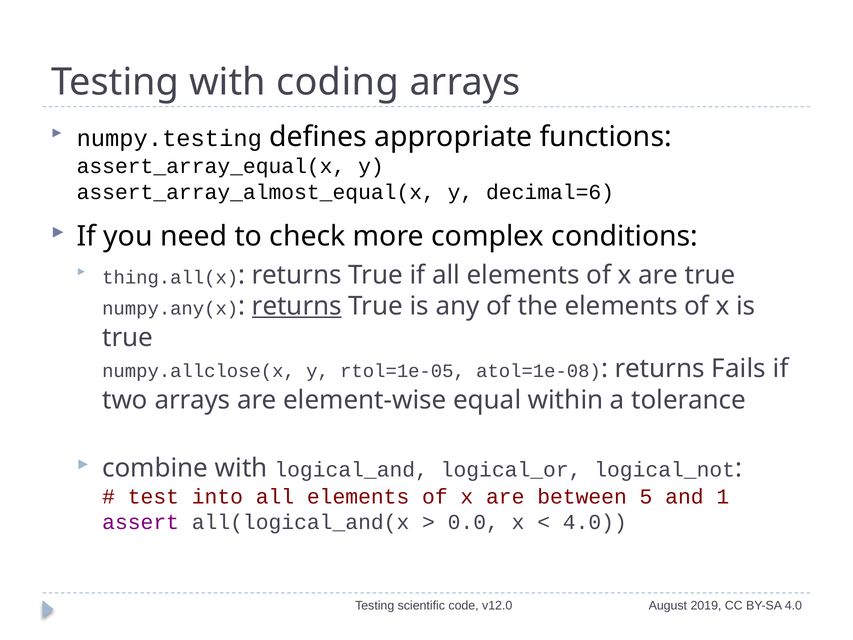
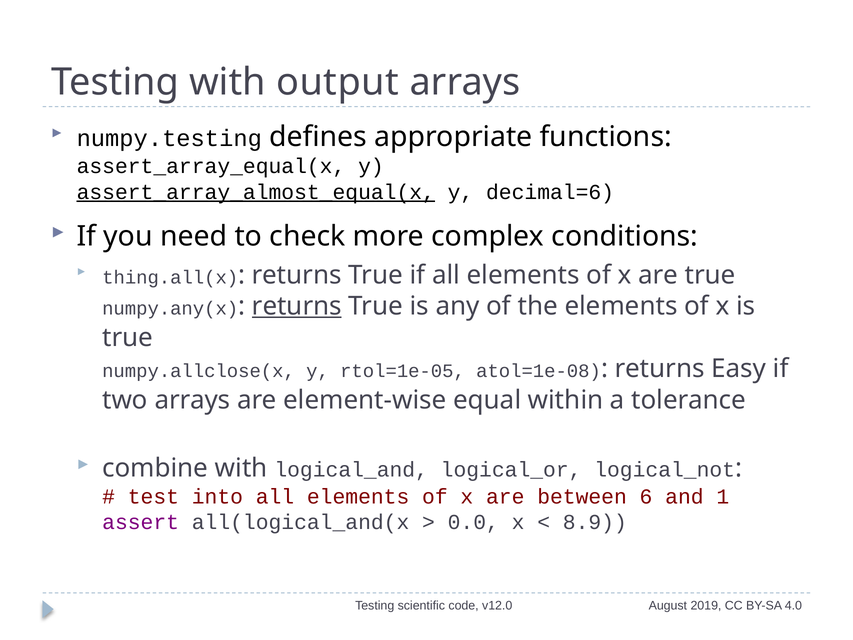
coding: coding -> output (338, 82)
assert_array_almost_equal(x underline: none -> present (256, 192)
Fails: Fails -> Easy (739, 369)
5: 5 -> 6 (646, 496)
4.0: 4.0 -> 8.9 (595, 522)
